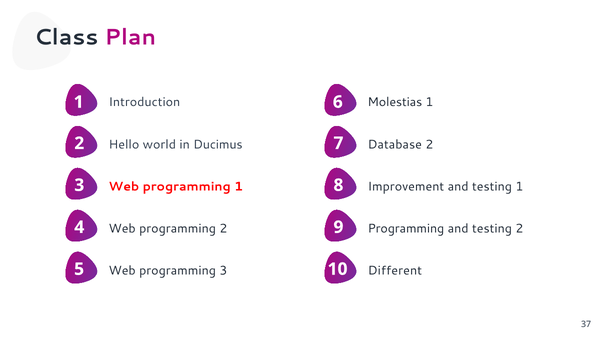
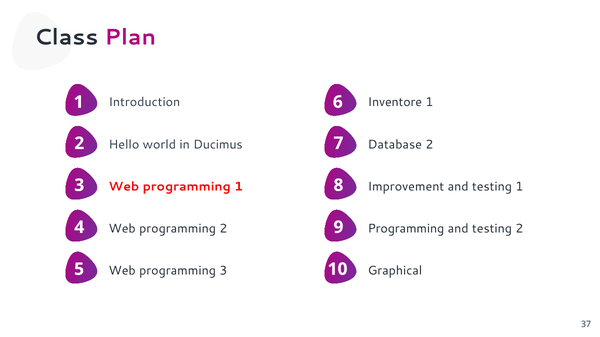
Molestias: Molestias -> Inventore (395, 102)
Different: Different -> Graphical (395, 271)
